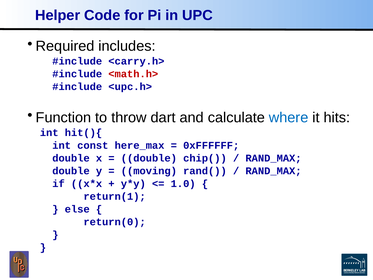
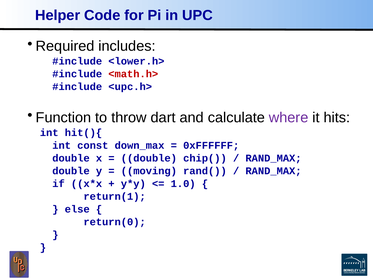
<carry.h>: <carry.h> -> <lower.h> (136, 61)
where colour: blue -> purple (289, 117)
here_max: here_max -> down_max (140, 145)
